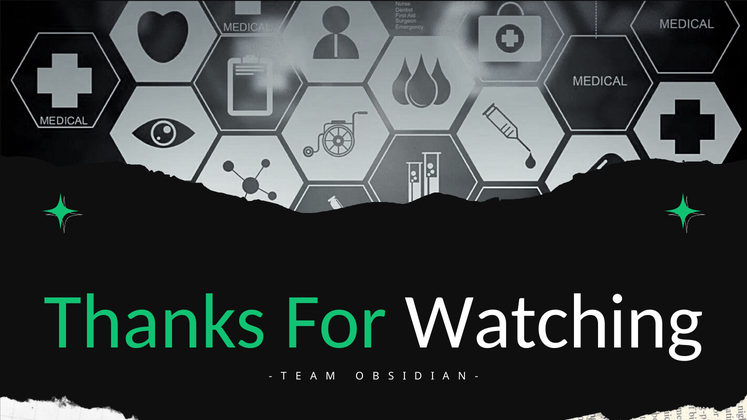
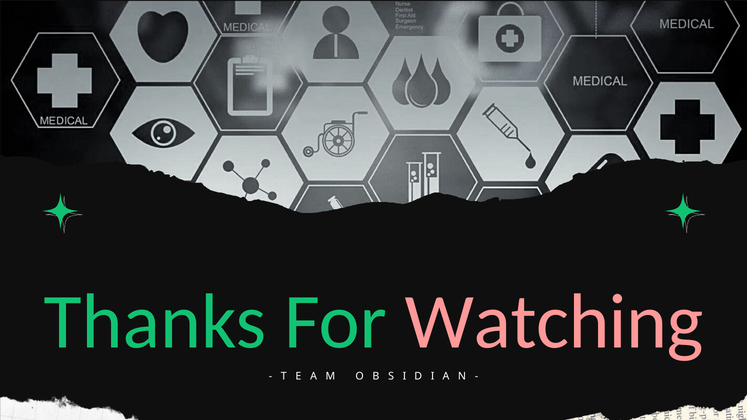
Watching colour: white -> pink (554, 322)
